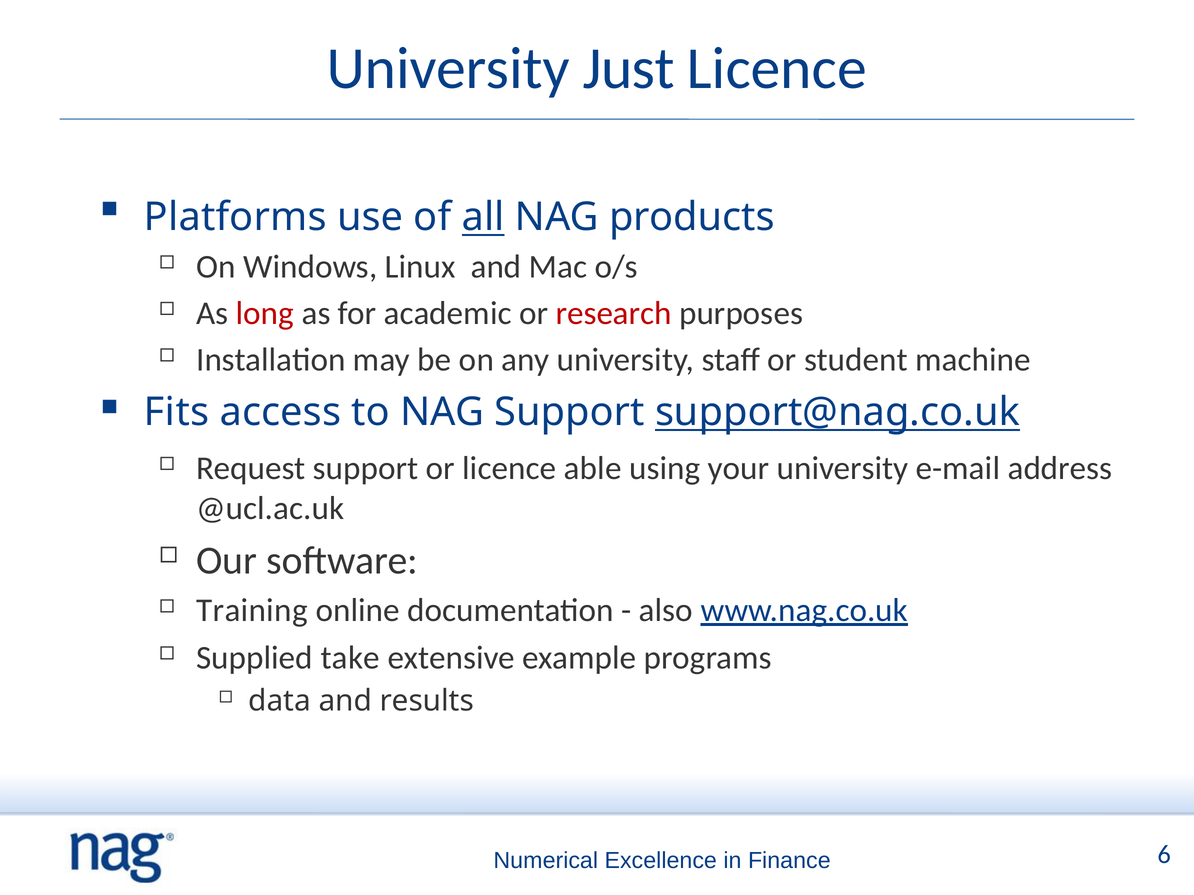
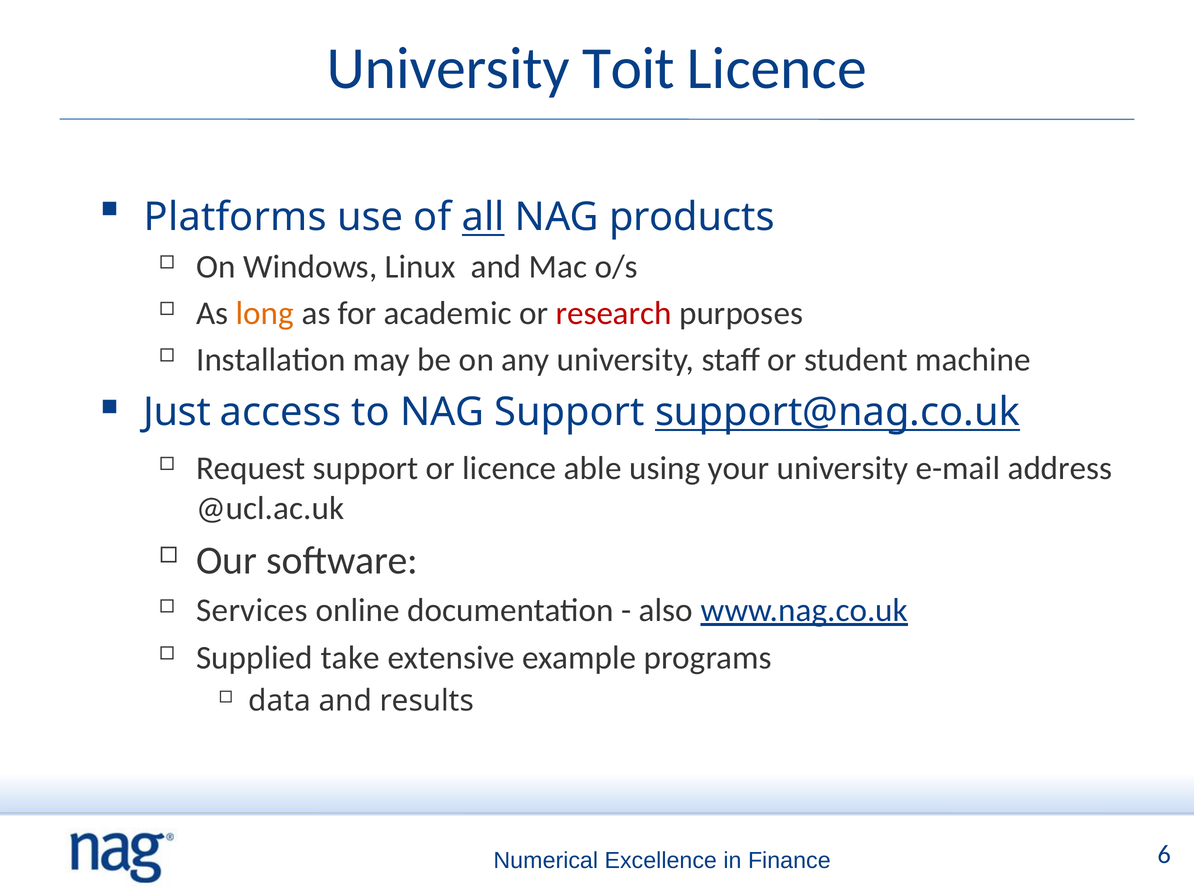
Just: Just -> Toit (629, 69)
long colour: red -> orange (265, 314)
Fits: Fits -> Just (177, 412)
Training: Training -> Services (252, 611)
